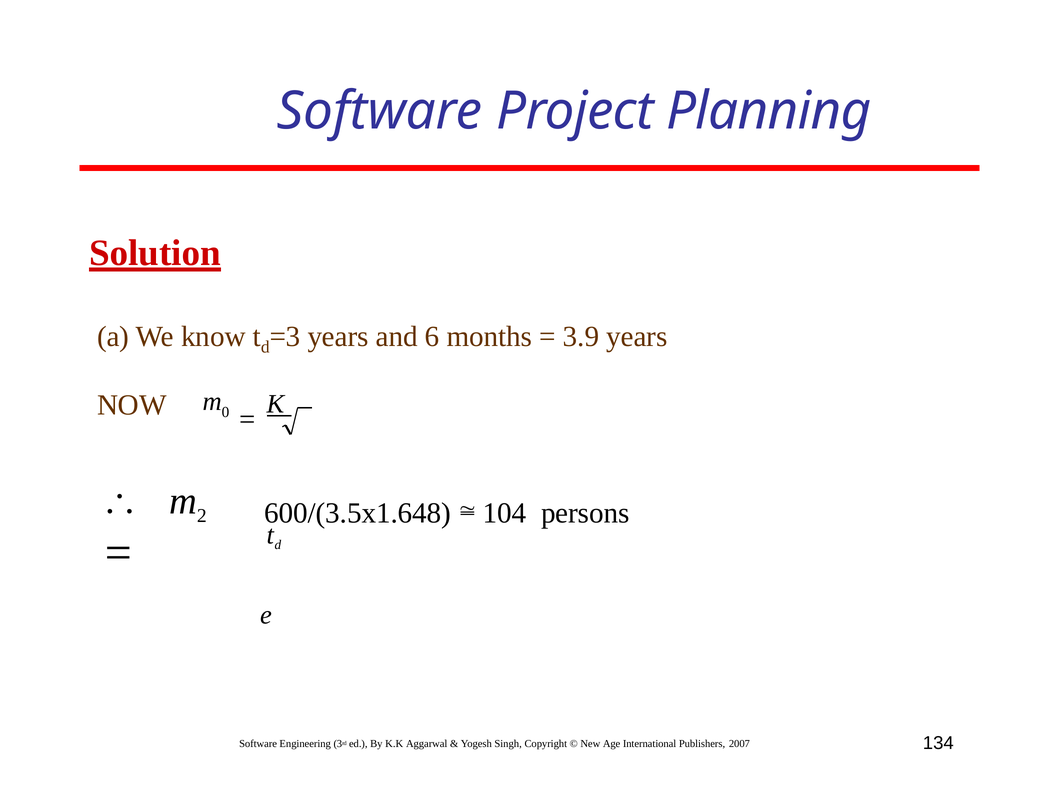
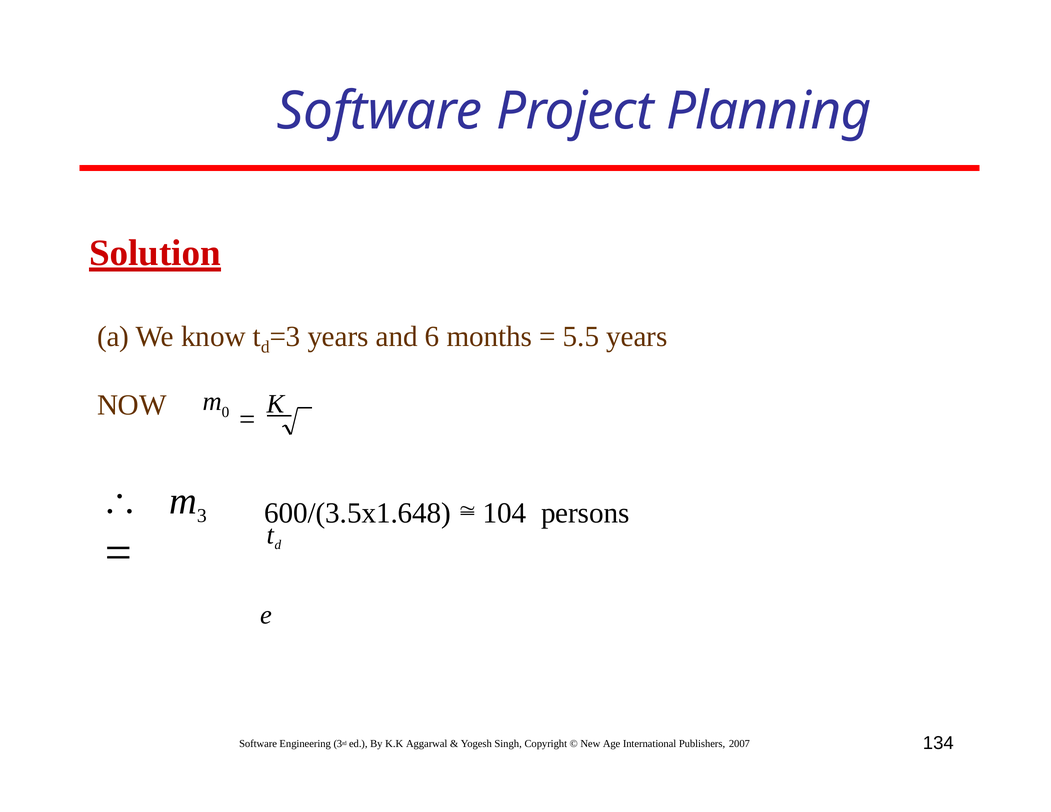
3.9: 3.9 -> 5.5 (581, 337)
2: 2 -> 3 (202, 516)
